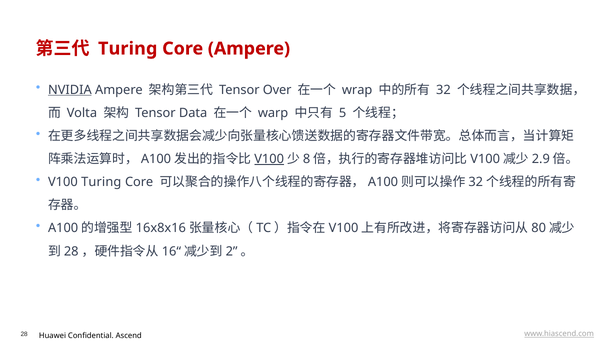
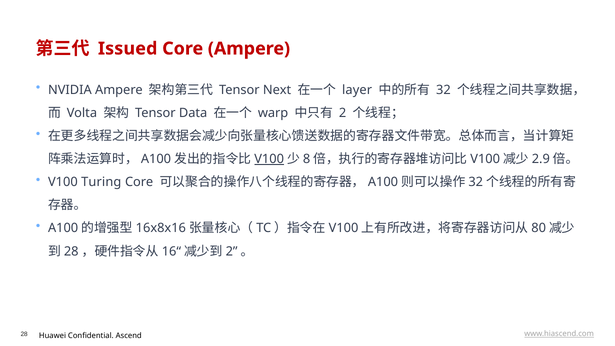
Turing: Turing -> Issued (128, 49)
NVIDIA underline: present -> none (70, 90)
Over: Over -> Next (277, 90)
wrap: wrap -> layer (357, 90)
5: 5 -> 2 (343, 113)
